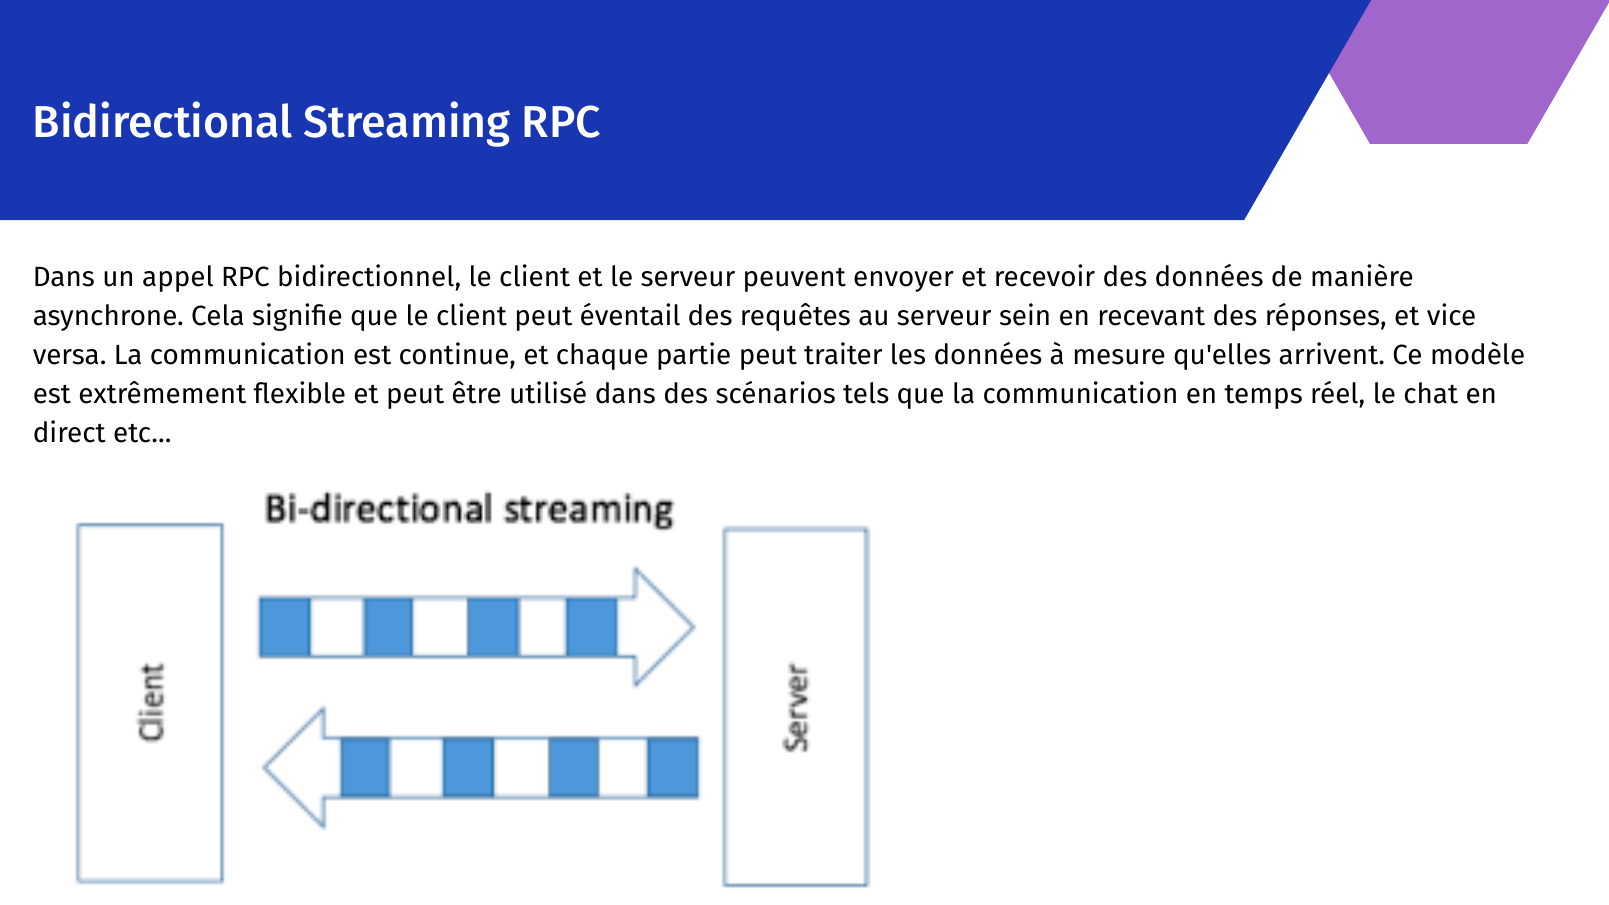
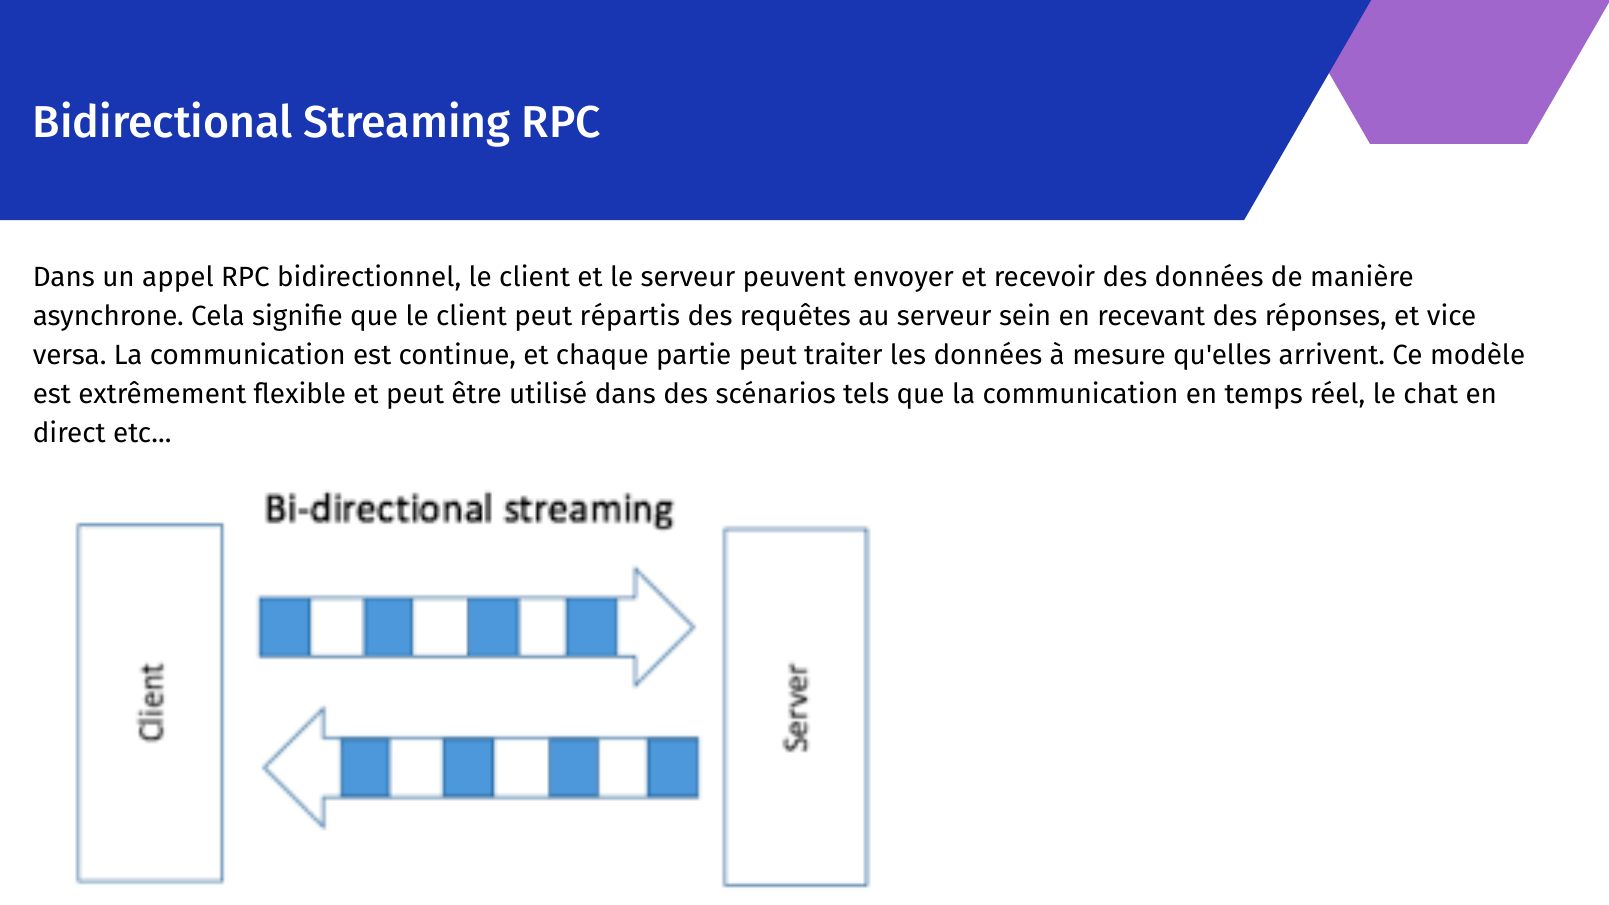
éventail: éventail -> répartis (630, 316)
